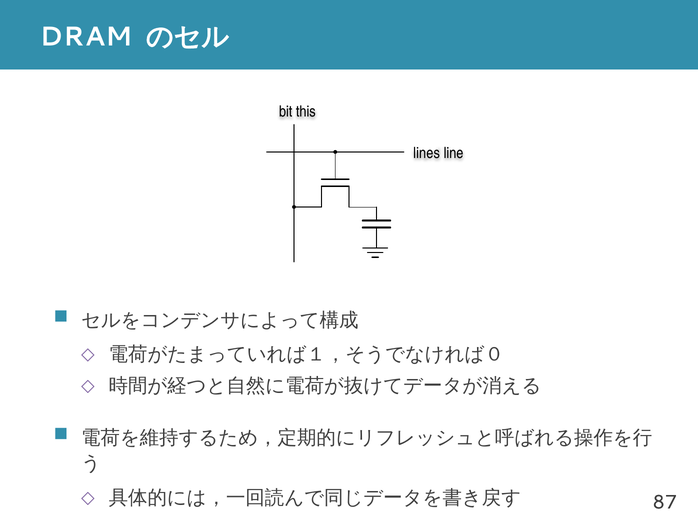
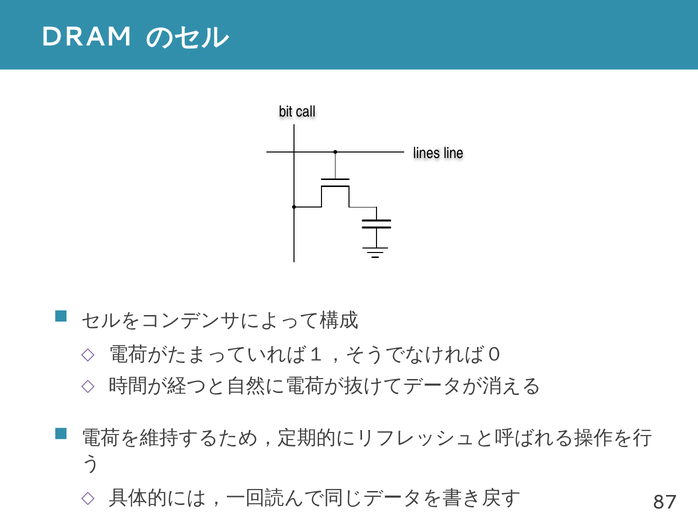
this: this -> call (306, 112)
